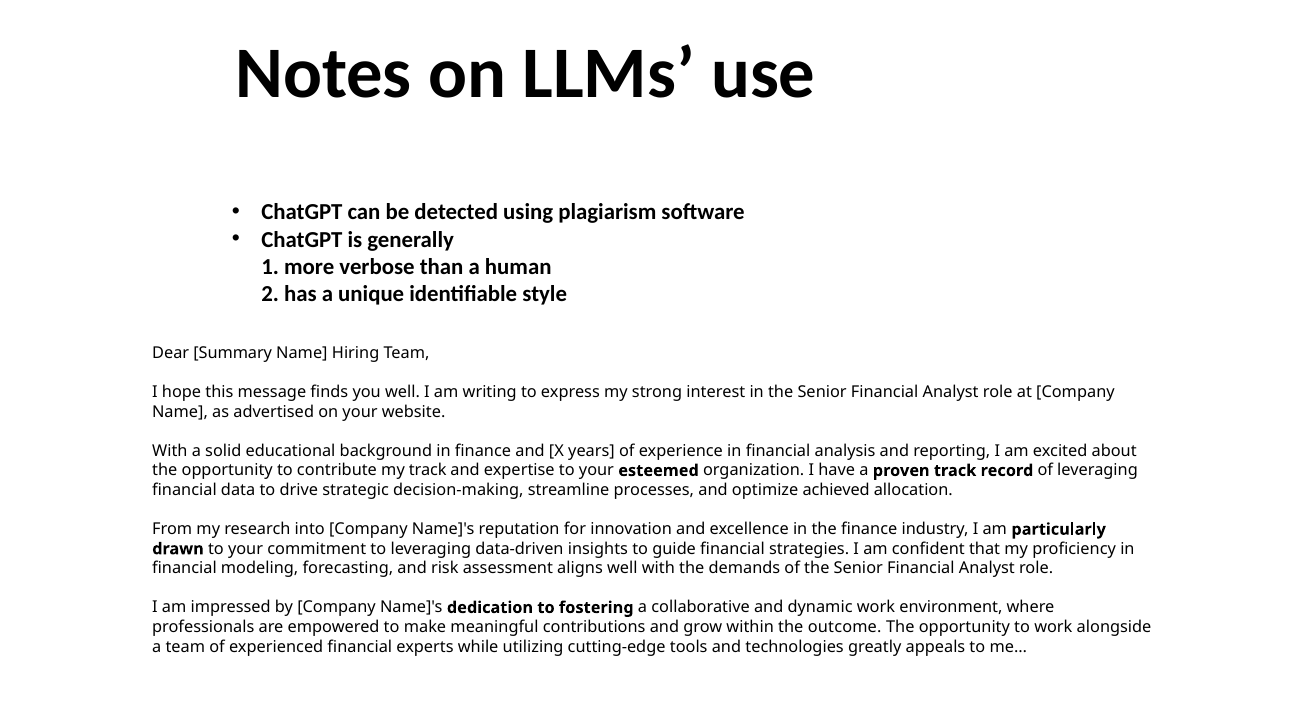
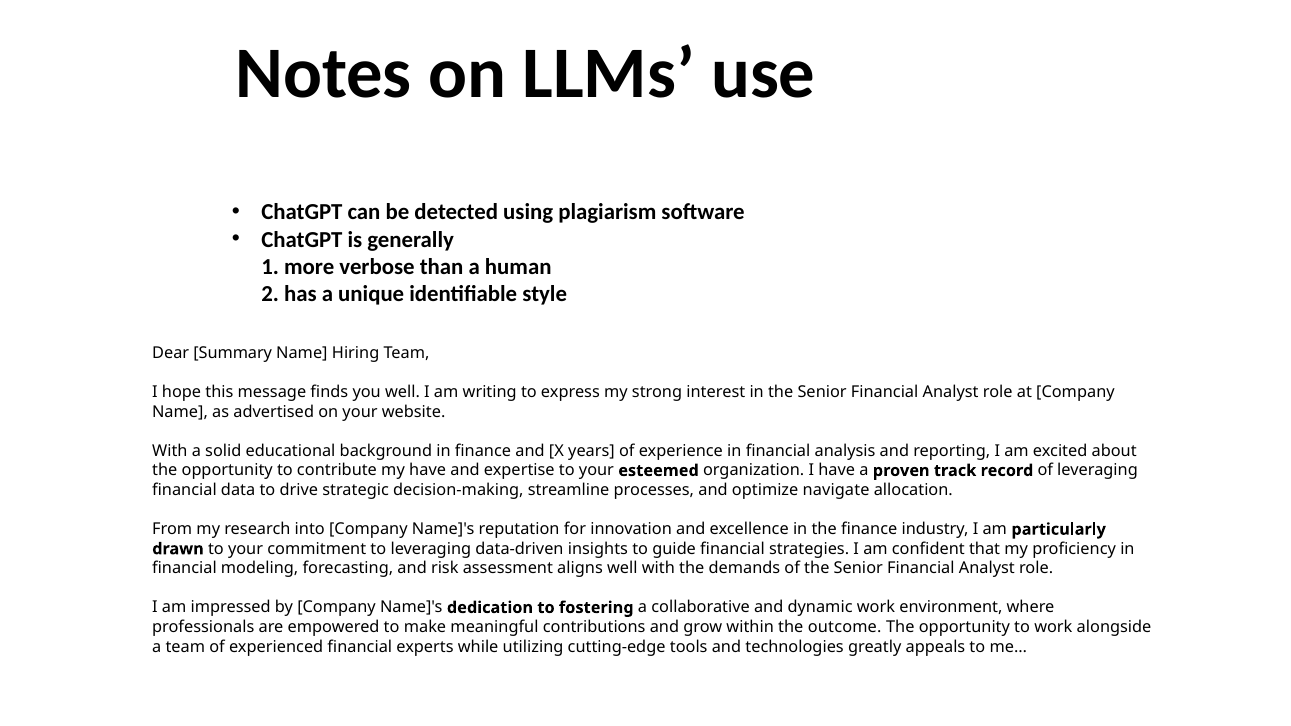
my track: track -> have (428, 471)
achieved: achieved -> navigate (836, 490)
